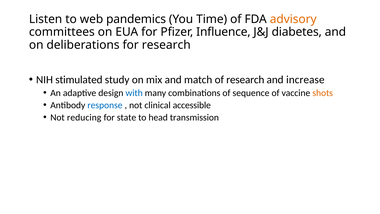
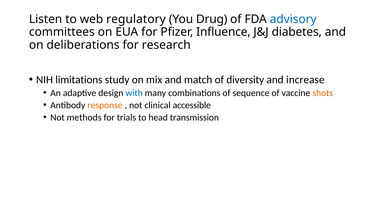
pandemics: pandemics -> regulatory (136, 19)
Time: Time -> Drug (212, 19)
advisory colour: orange -> blue (293, 19)
stimulated: stimulated -> limitations (79, 80)
of research: research -> diversity (245, 80)
response colour: blue -> orange (105, 105)
reducing: reducing -> methods (84, 117)
state: state -> trials (127, 117)
